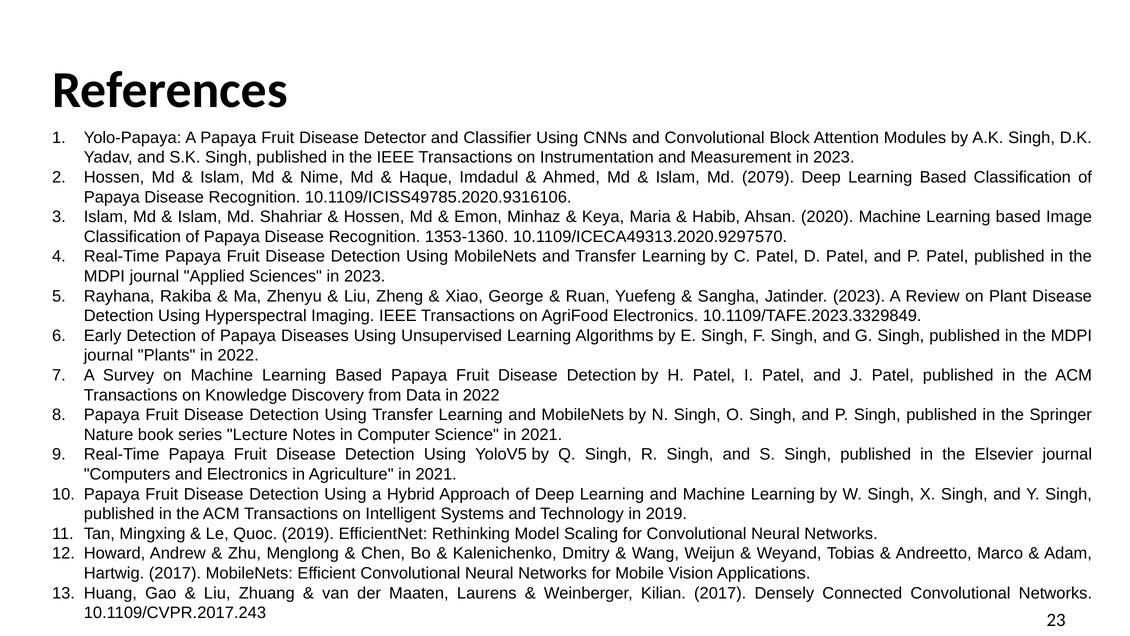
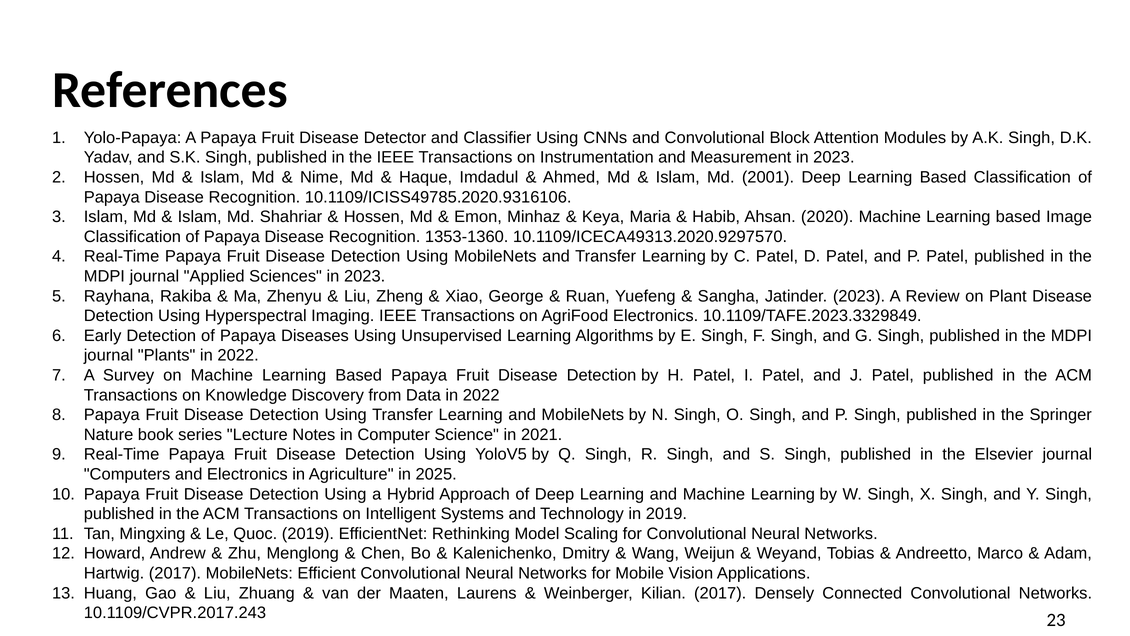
2079: 2079 -> 2001 (768, 177)
Agriculture in 2021: 2021 -> 2025 (436, 474)
